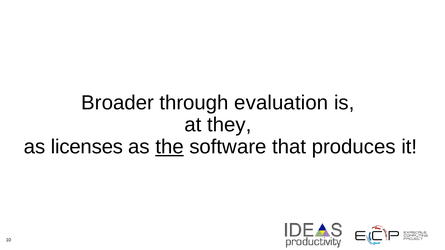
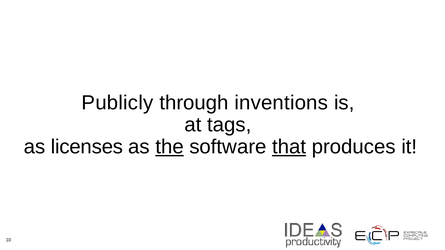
Broader: Broader -> Publicly (117, 103)
evaluation: evaluation -> inventions (281, 103)
they: they -> tags (229, 125)
that underline: none -> present (289, 147)
